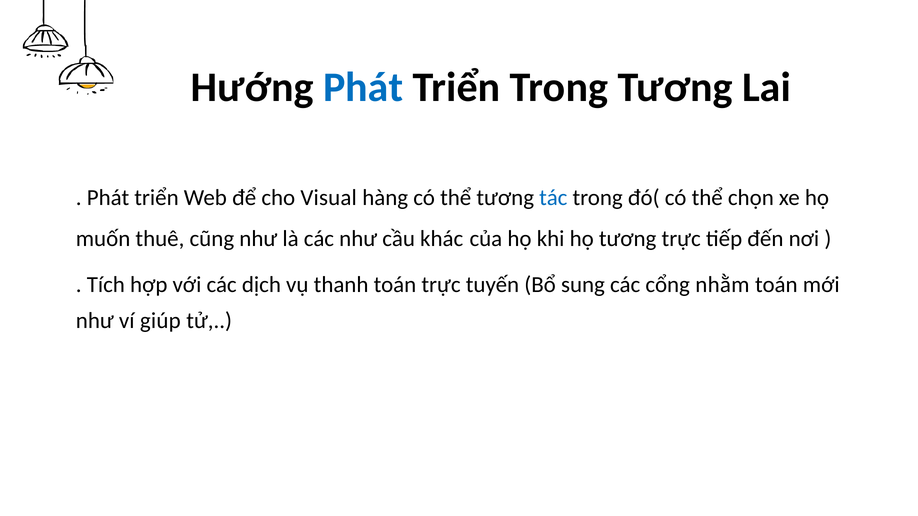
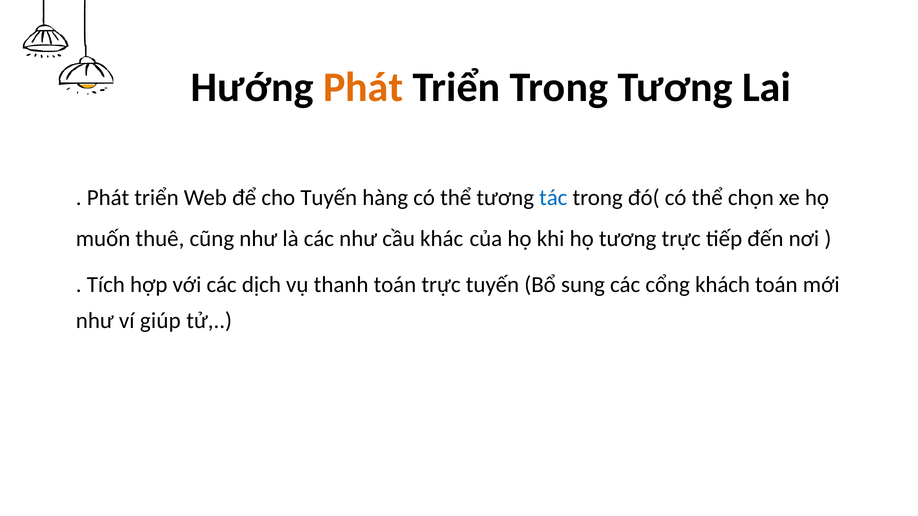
Phát colour: blue -> orange (363, 88)
cho Visual: Visual -> Tuyến (329, 198)
nhằm: nhằm -> khách (723, 285)
